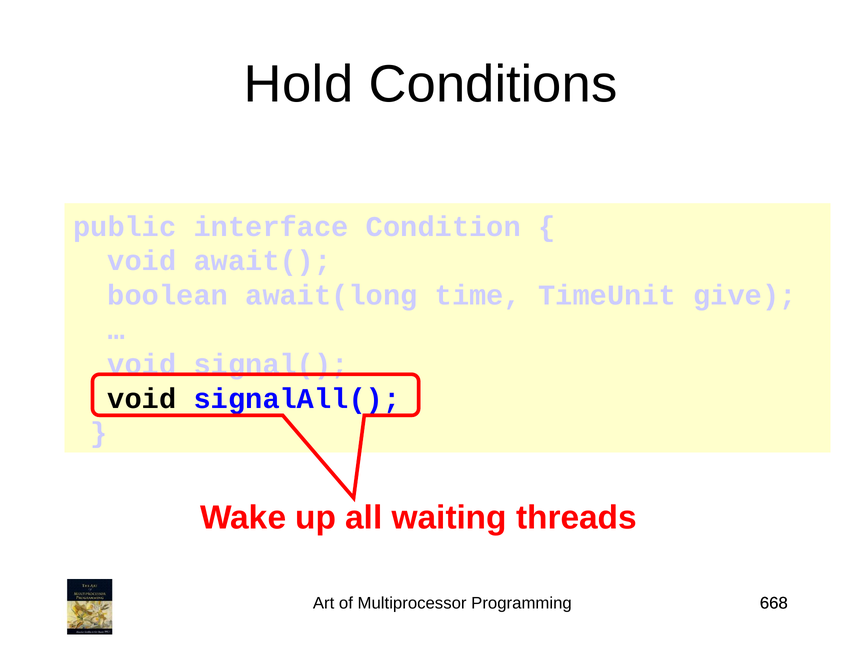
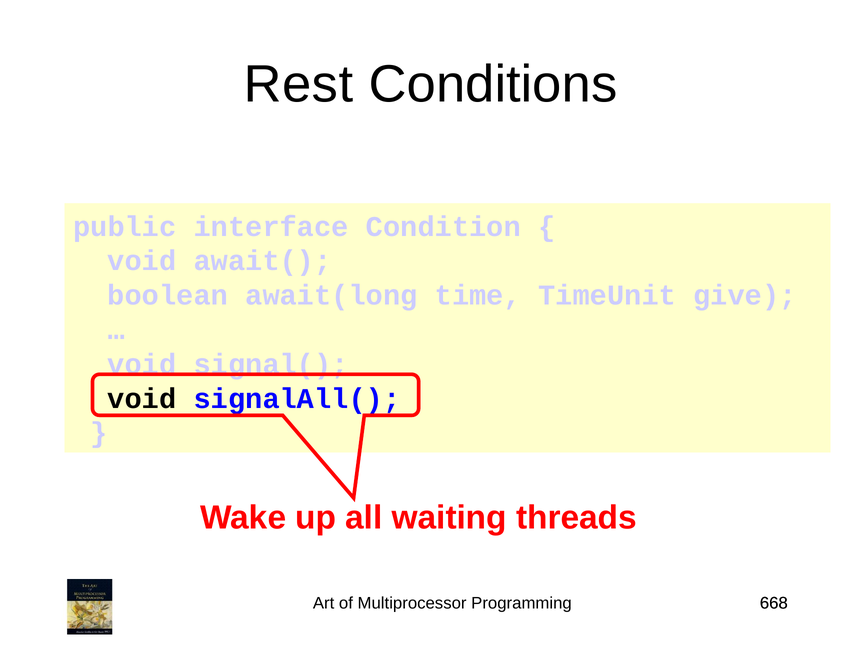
Hold: Hold -> Rest (298, 84)
